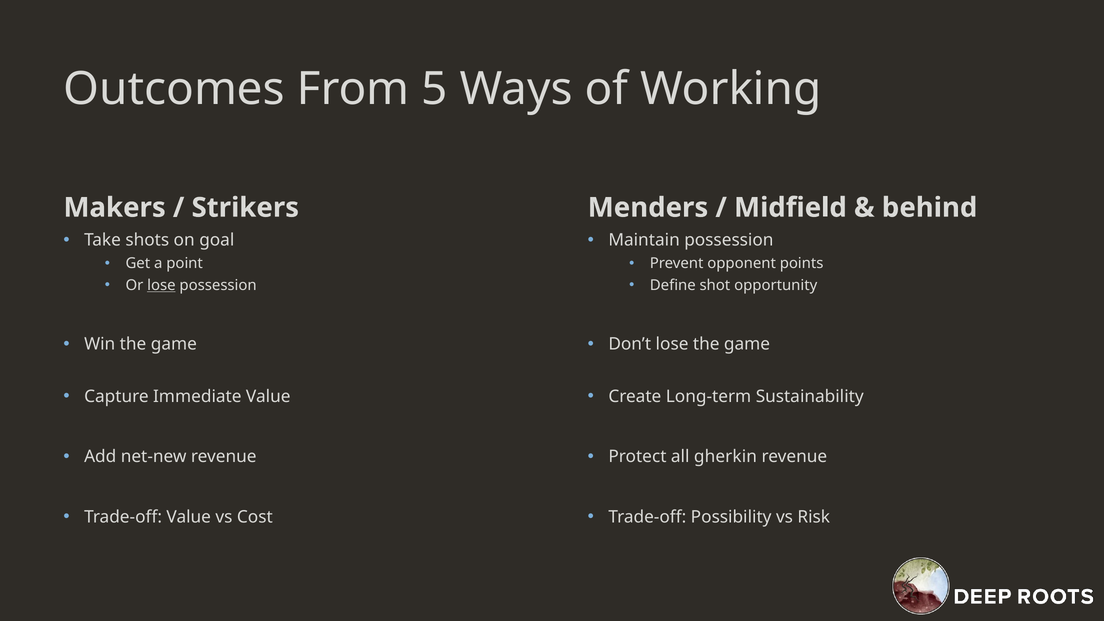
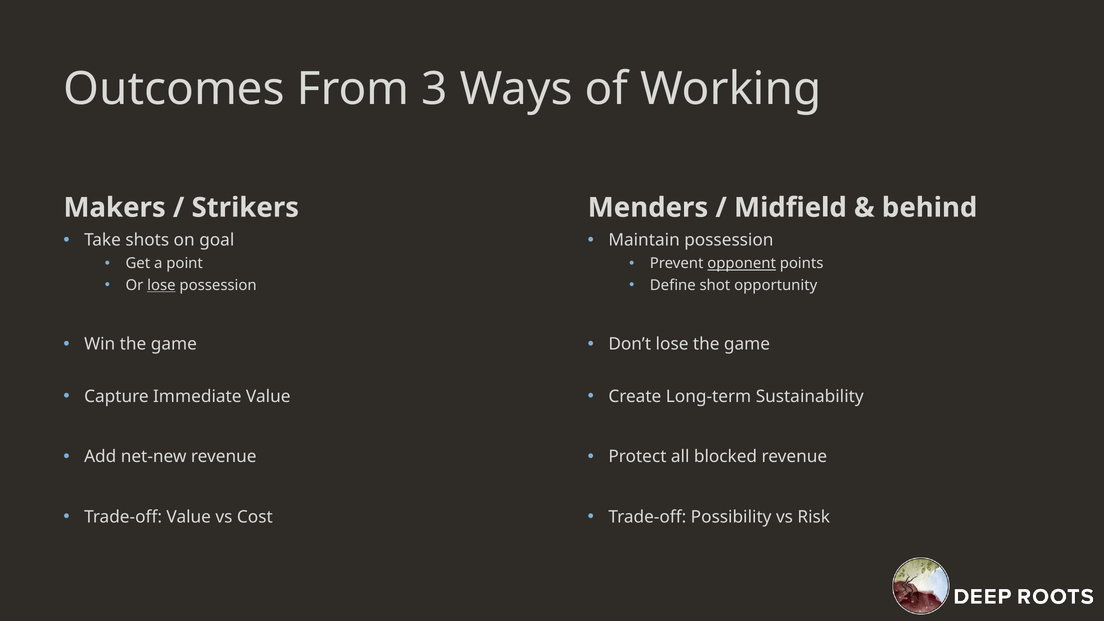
5: 5 -> 3 (435, 89)
opponent underline: none -> present (742, 263)
gherkin: gherkin -> blocked (726, 457)
